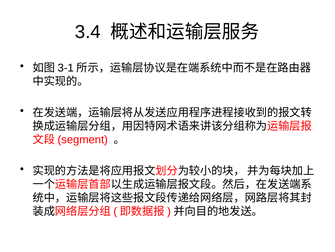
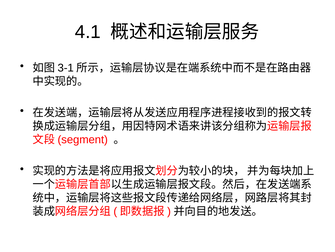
3.4: 3.4 -> 4.1 (88, 32)
